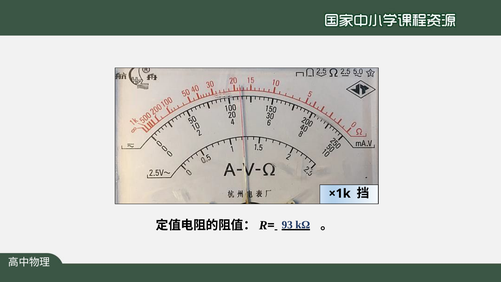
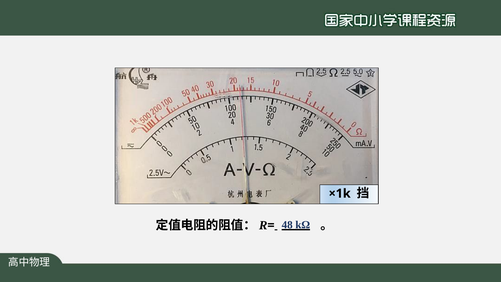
93: 93 -> 48 (287, 225)
